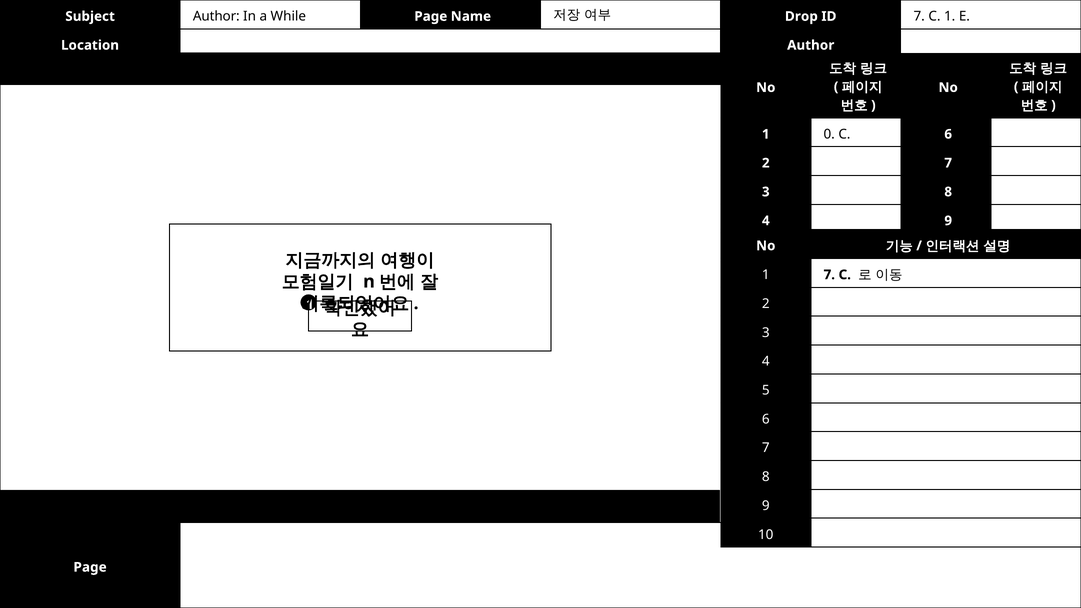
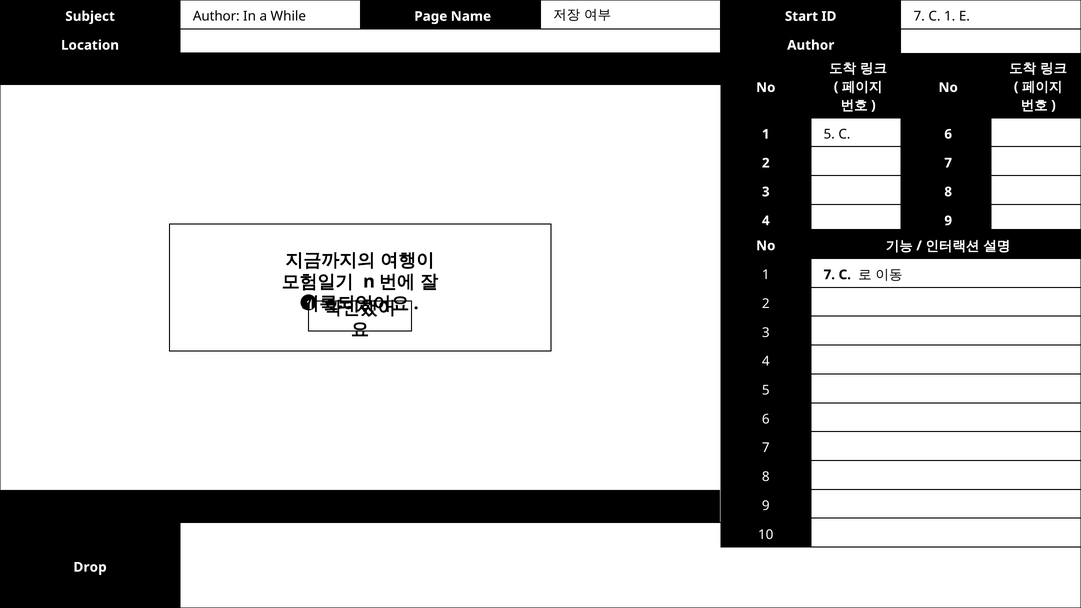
Drop: Drop -> Start (801, 16)
1 0: 0 -> 5 (829, 134)
Page: Page -> Drop (90, 567)
